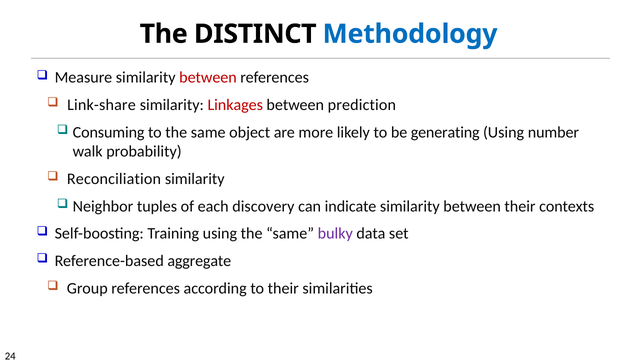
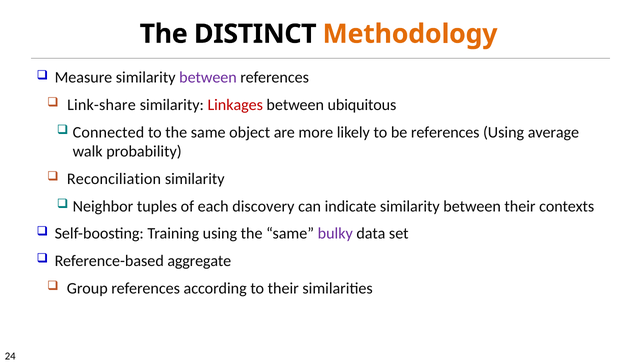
Methodology colour: blue -> orange (410, 34)
between colour: red -> purple (208, 77)
prediction: prediction -> ubiquitous (362, 105)
Consuming: Consuming -> Connected (108, 132)
be generating: generating -> references (445, 132)
number: number -> average (553, 132)
